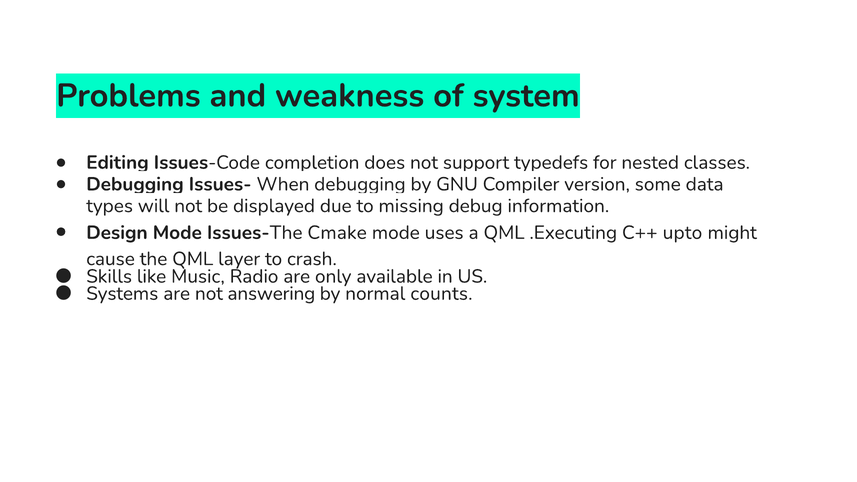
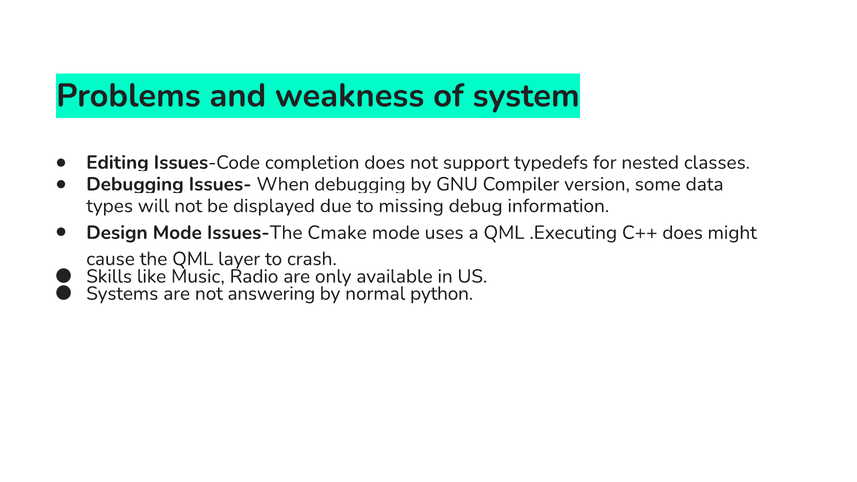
C++ upto: upto -> does (683, 233)
counts: counts -> python (442, 294)
